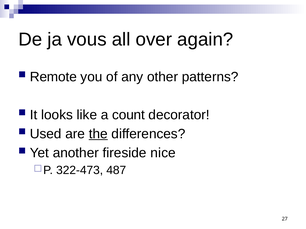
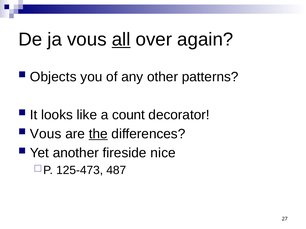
all underline: none -> present (121, 40)
Remote: Remote -> Objects (53, 77)
Used: Used -> Vous (46, 134)
322-473: 322-473 -> 125-473 (80, 171)
